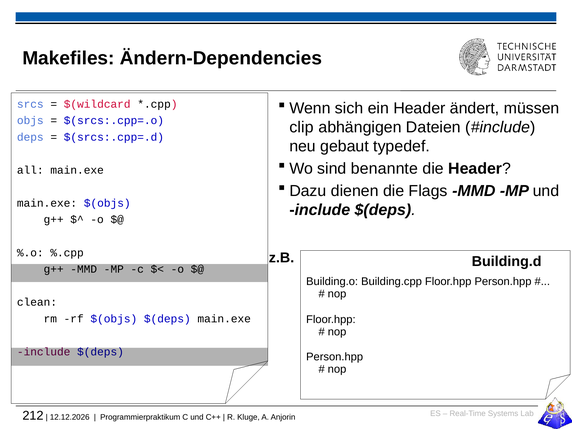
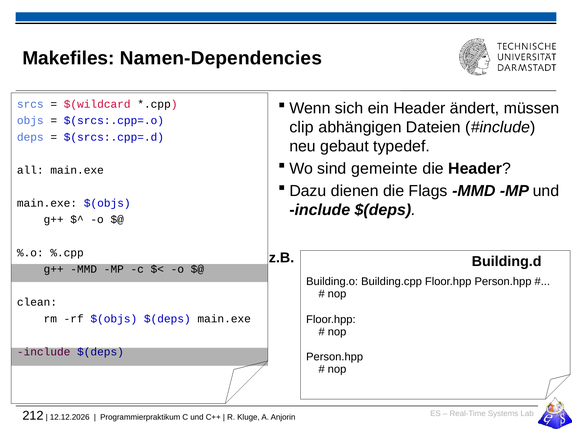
Ändern-Dependencies: Ändern-Dependencies -> Namen-Dependencies (221, 58)
benannte: benannte -> gemeinte (384, 169)
